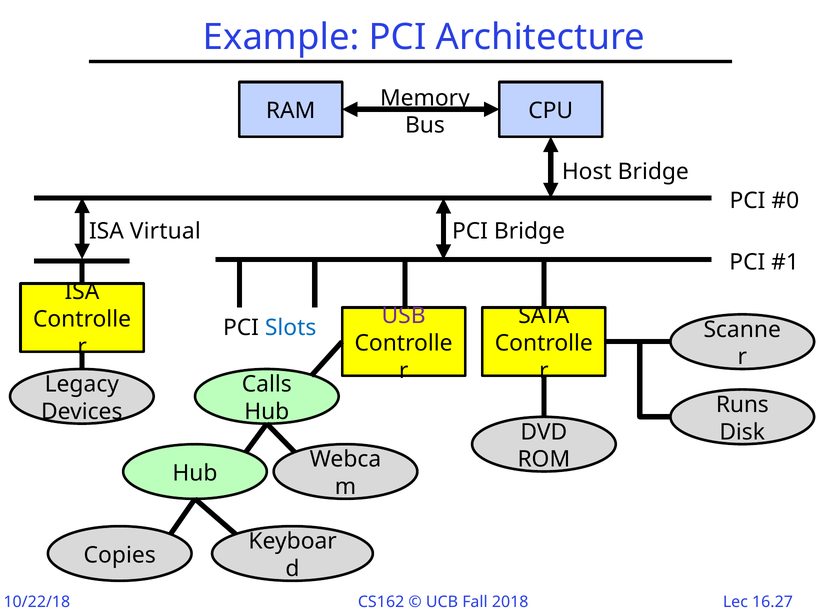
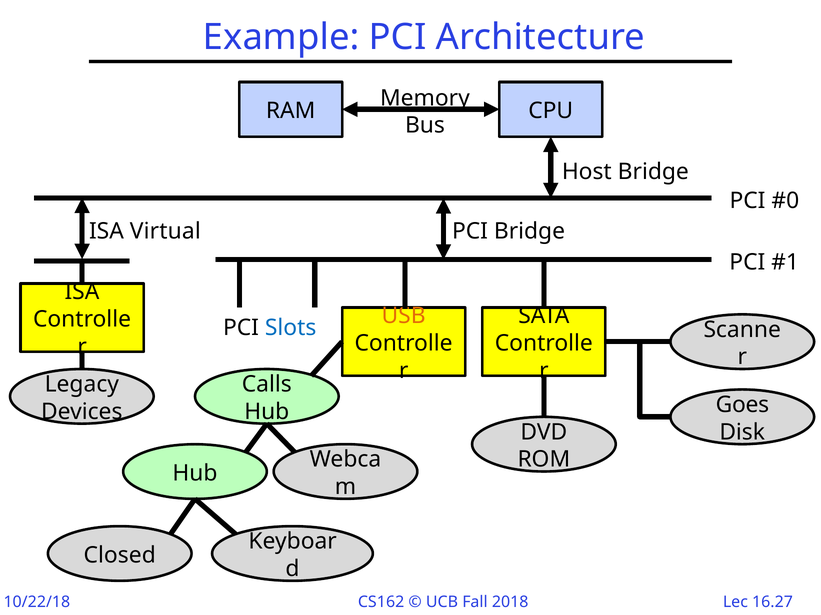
USB colour: purple -> orange (404, 316)
Runs: Runs -> Goes (742, 405)
Copies: Copies -> Closed (120, 556)
